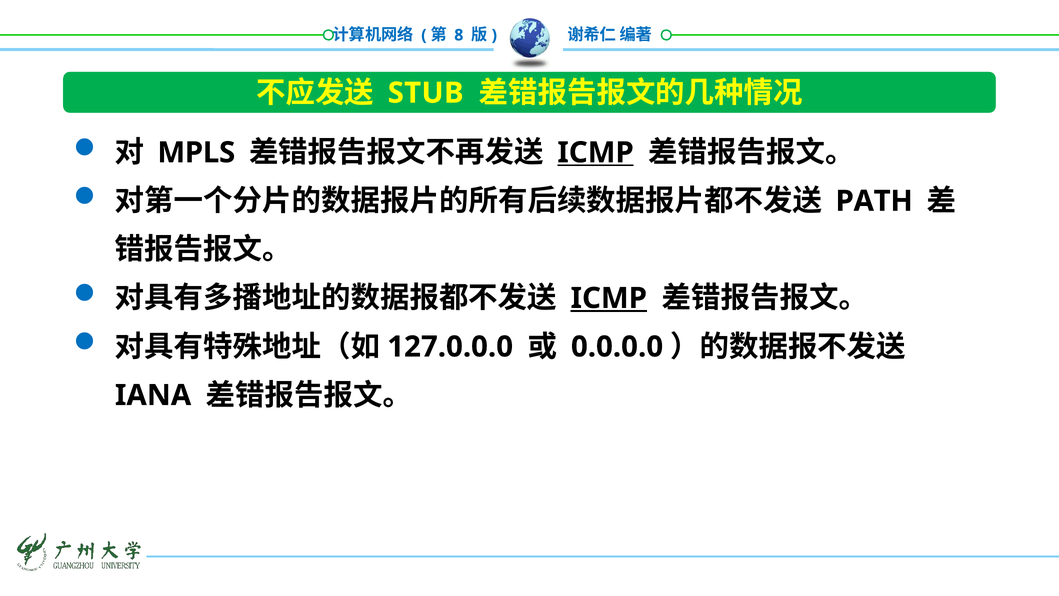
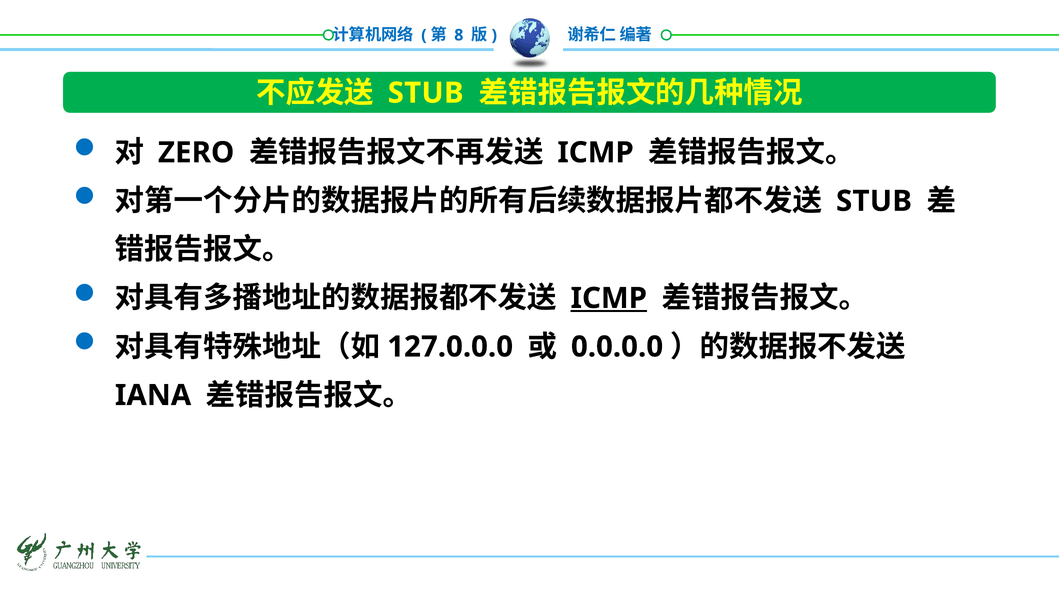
MPLS: MPLS -> ZERO (196, 153)
ICMP underline: present -> none (596, 153)
PATH: PATH -> STUB (874, 201)
